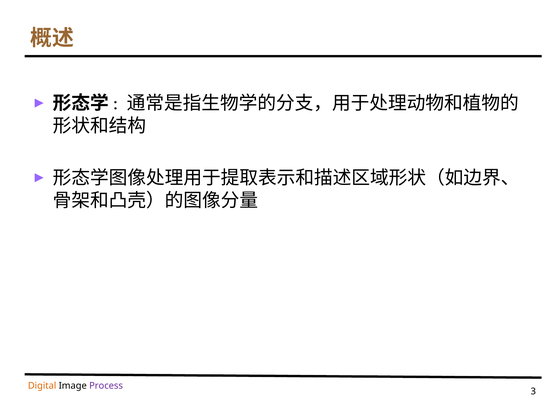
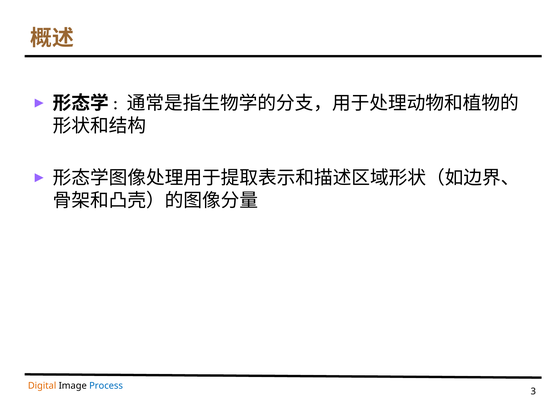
Process colour: purple -> blue (106, 386)
